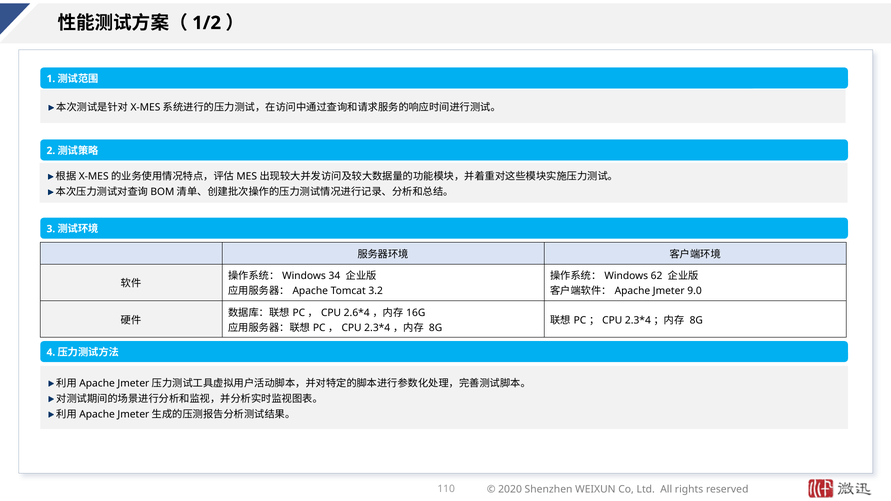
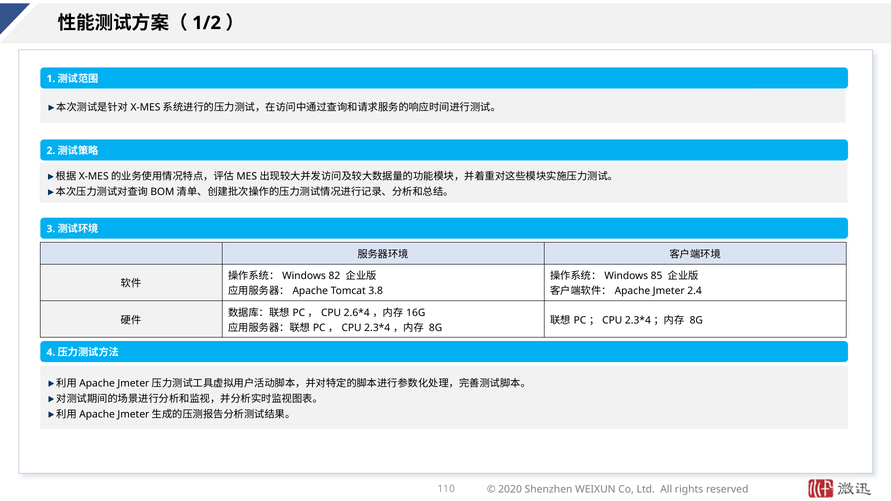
34: 34 -> 82 (334, 276)
62: 62 -> 85 (657, 276)
3.2: 3.2 -> 3.8 (376, 291)
9.0: 9.0 -> 2.4 (695, 291)
